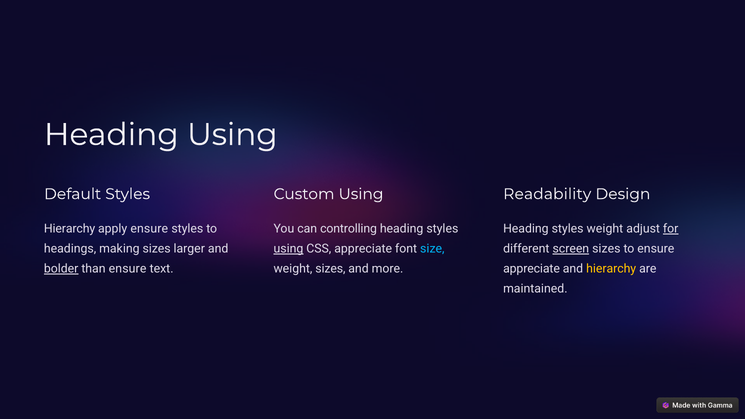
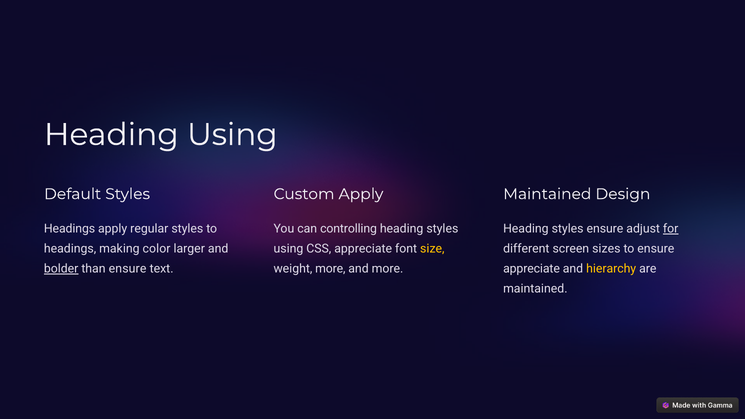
Custom Using: Using -> Apply (361, 194)
Readability: Readability -> Maintained (547, 194)
Hierarchy: Hierarchy -> Headings (70, 229)
apply ensure: ensure -> regular (149, 229)
styles weight: weight -> ensure (605, 229)
making sizes: sizes -> color (157, 249)
using underline: present -> none (288, 249)
size colour: light blue -> yellow (432, 249)
screen underline: present -> none (571, 249)
weight sizes: sizes -> more (330, 269)
